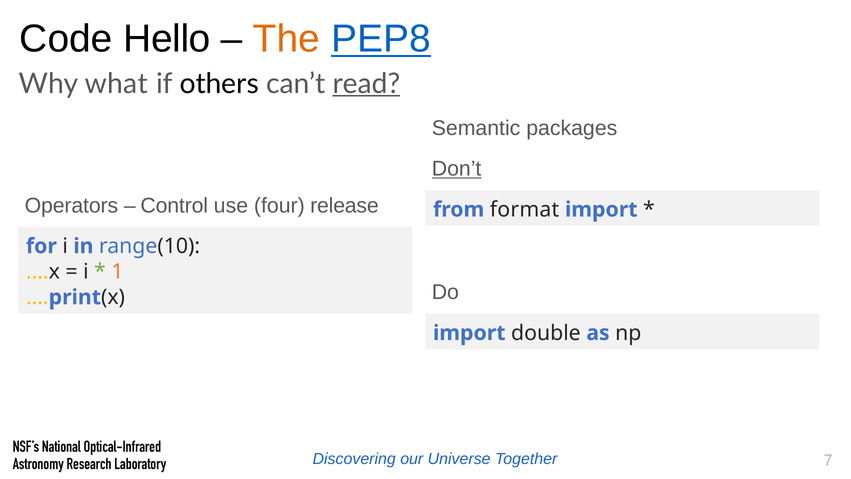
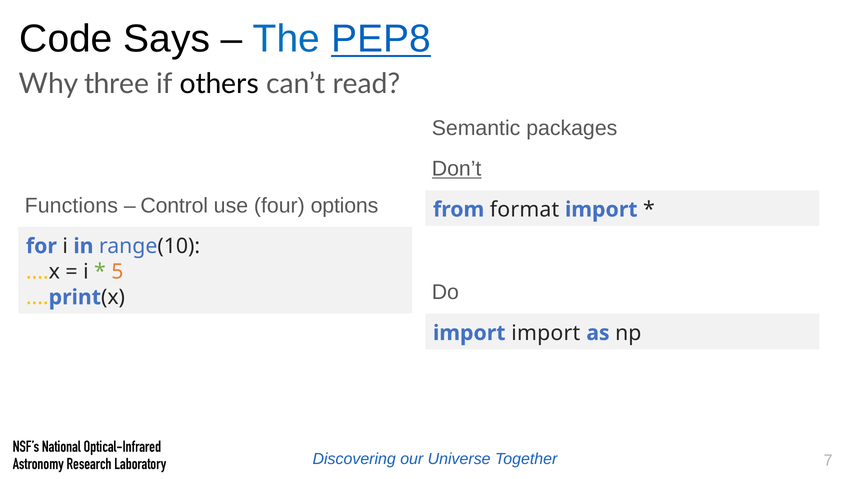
Hello: Hello -> Says (167, 39)
The colour: orange -> blue (286, 39)
what: what -> three (117, 84)
read underline: present -> none (366, 84)
Operators: Operators -> Functions (71, 205)
release: release -> options (344, 205)
1: 1 -> 5 (117, 272)
import double: double -> import (546, 333)
